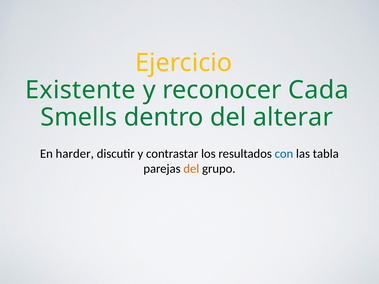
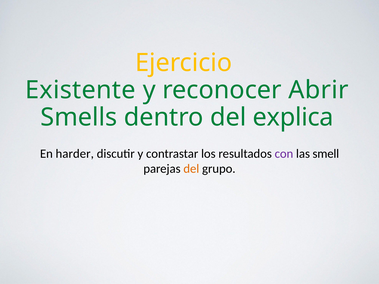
Cada: Cada -> Abrir (319, 90)
alterar: alterar -> explica (293, 117)
con colour: blue -> purple (284, 154)
tabla: tabla -> smell (326, 154)
